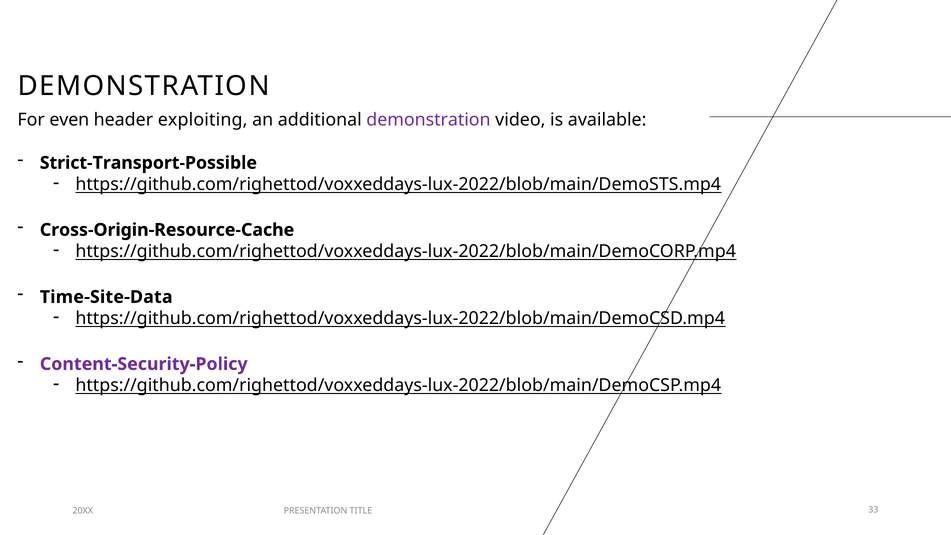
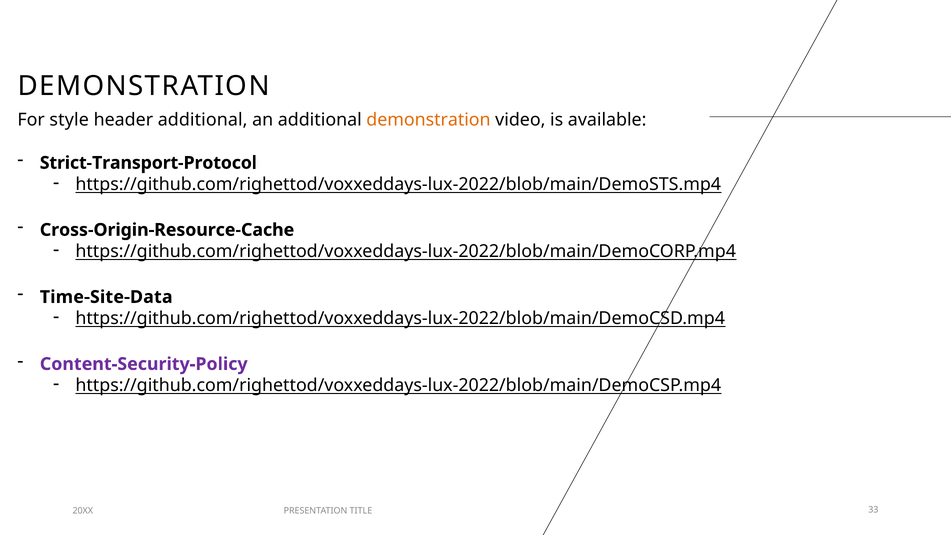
even: even -> style (69, 120)
header exploiting: exploiting -> additional (203, 120)
demonstration colour: purple -> orange (428, 120)
Strict-Transport-Possible: Strict-Transport-Possible -> Strict-Transport-Protocol (148, 163)
